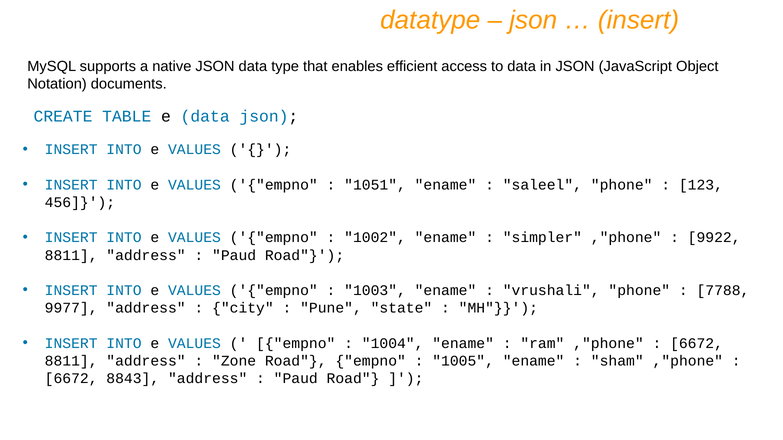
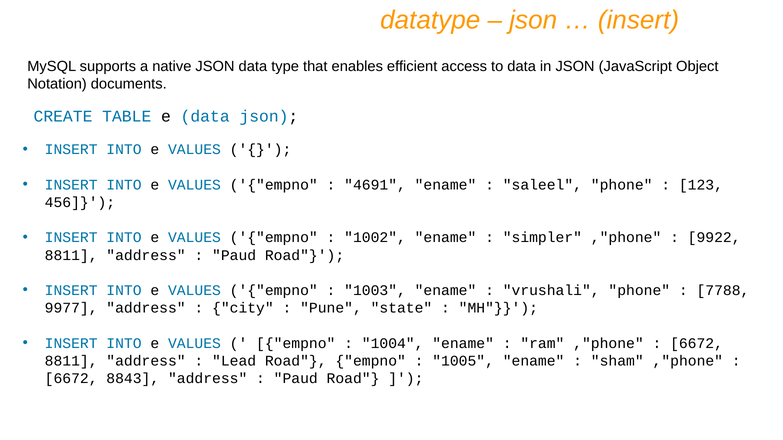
1051: 1051 -> 4691 (375, 185)
Zone: Zone -> Lead (234, 361)
